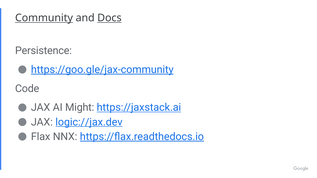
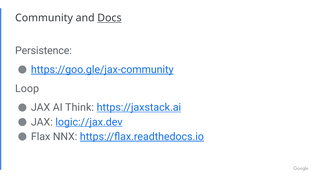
Community underline: present -> none (44, 18)
Code: Code -> Loop (27, 89)
Might: Might -> Think (80, 108)
